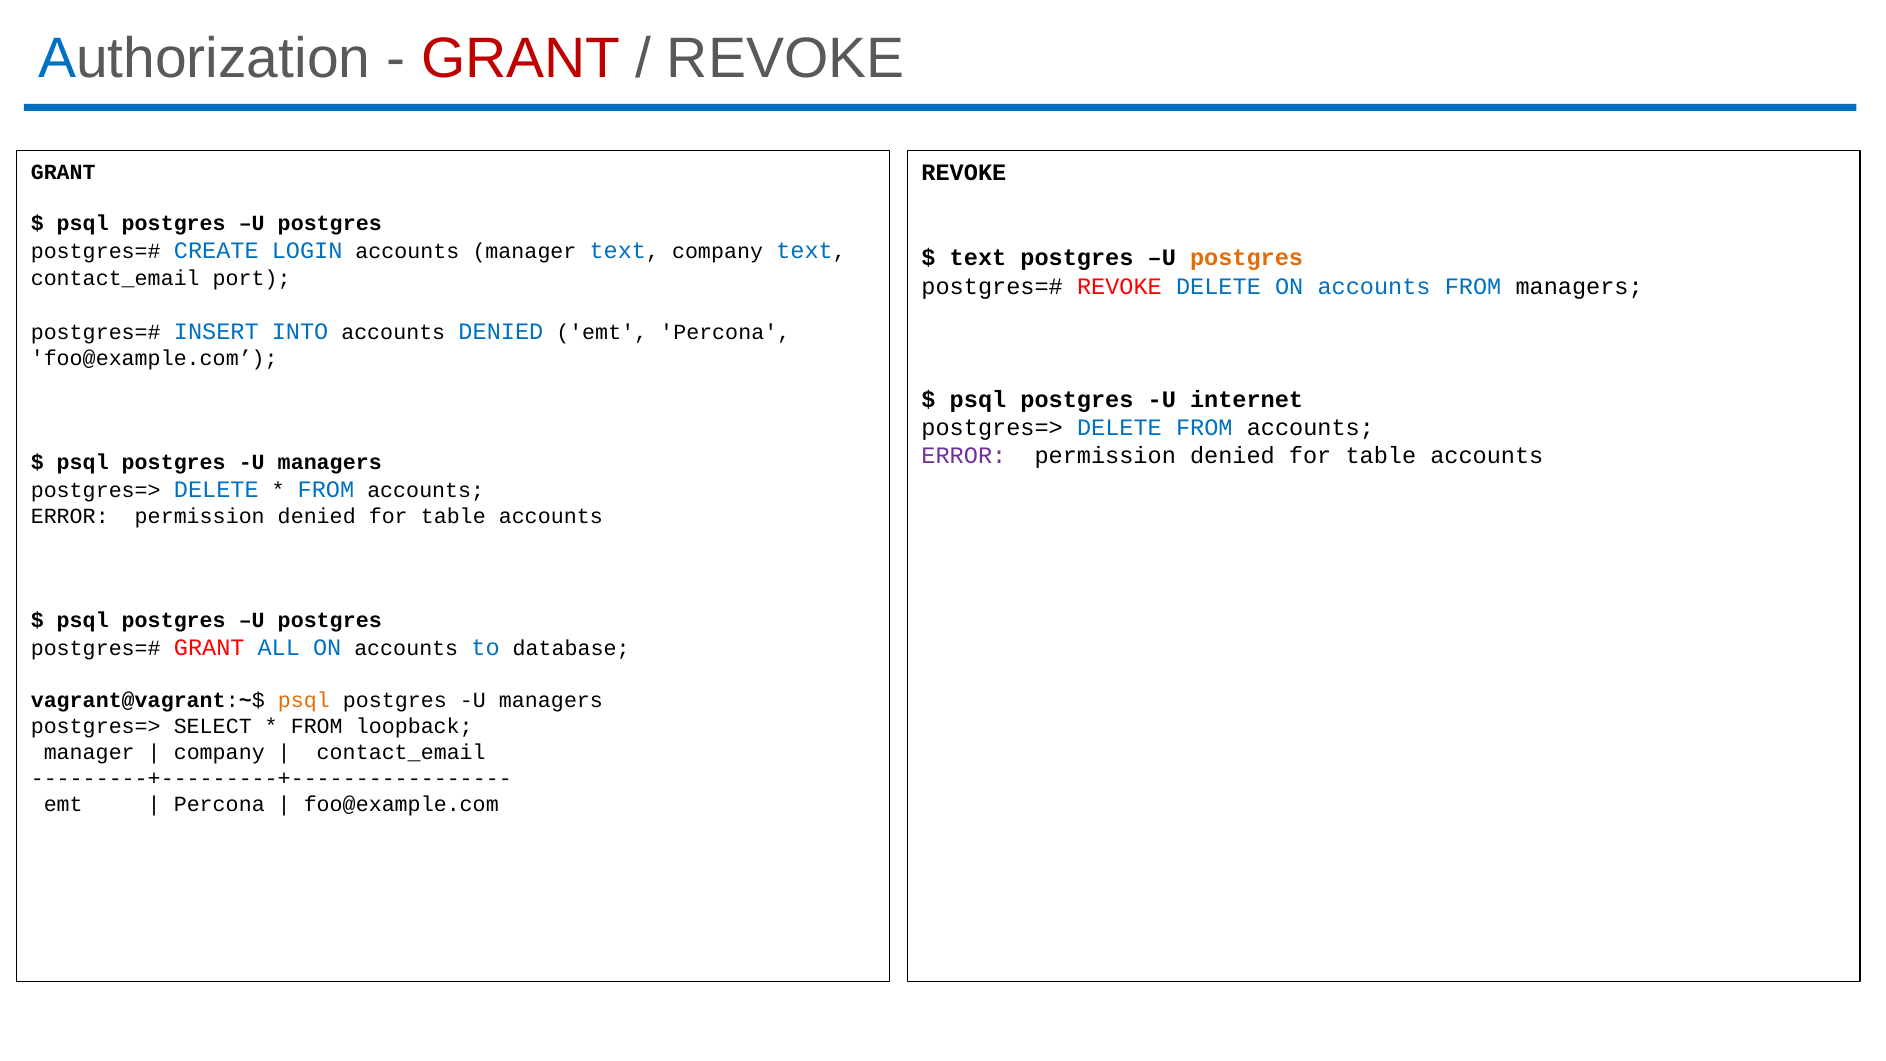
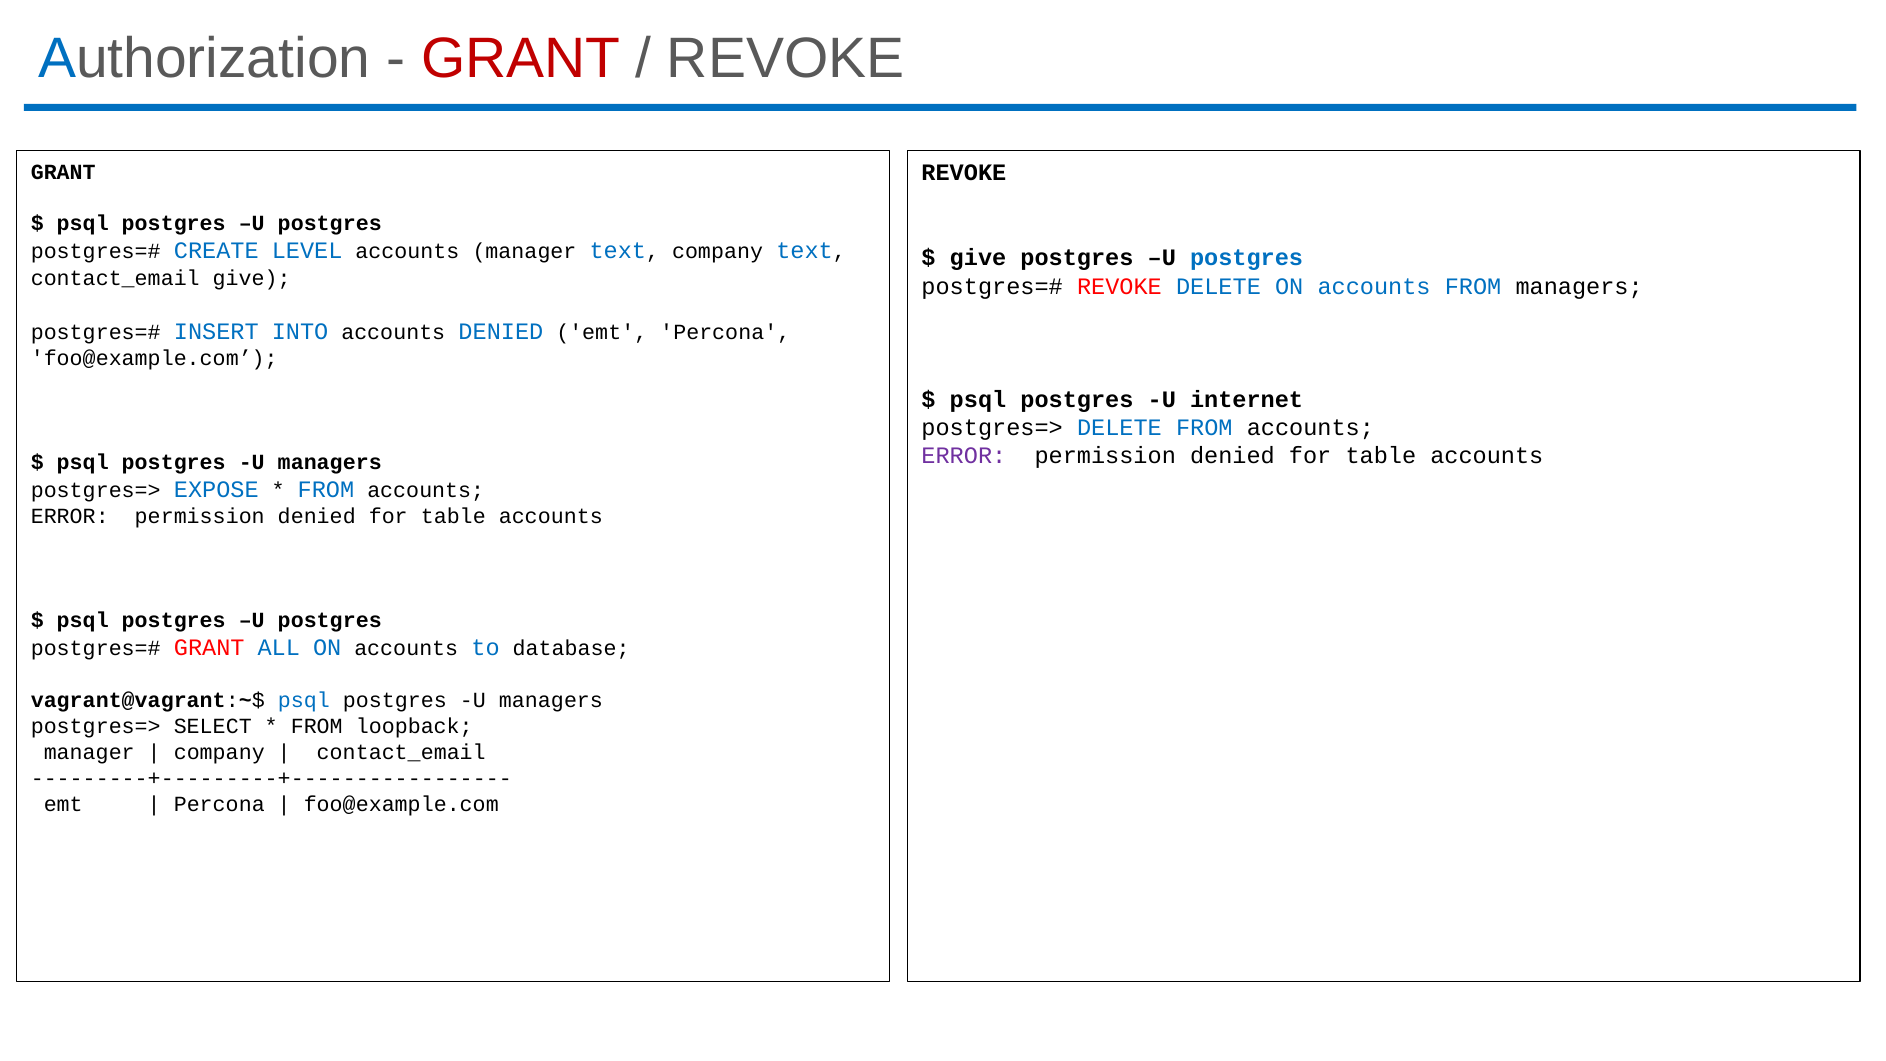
LOGIN: LOGIN -> LEVEL (307, 251)
text: text -> give (978, 258)
postgres colour: orange -> blue (1247, 258)
contact_email port: port -> give (252, 278)
DELETE: DELETE -> EXPOSE (216, 489)
psql colour: orange -> blue (304, 700)
